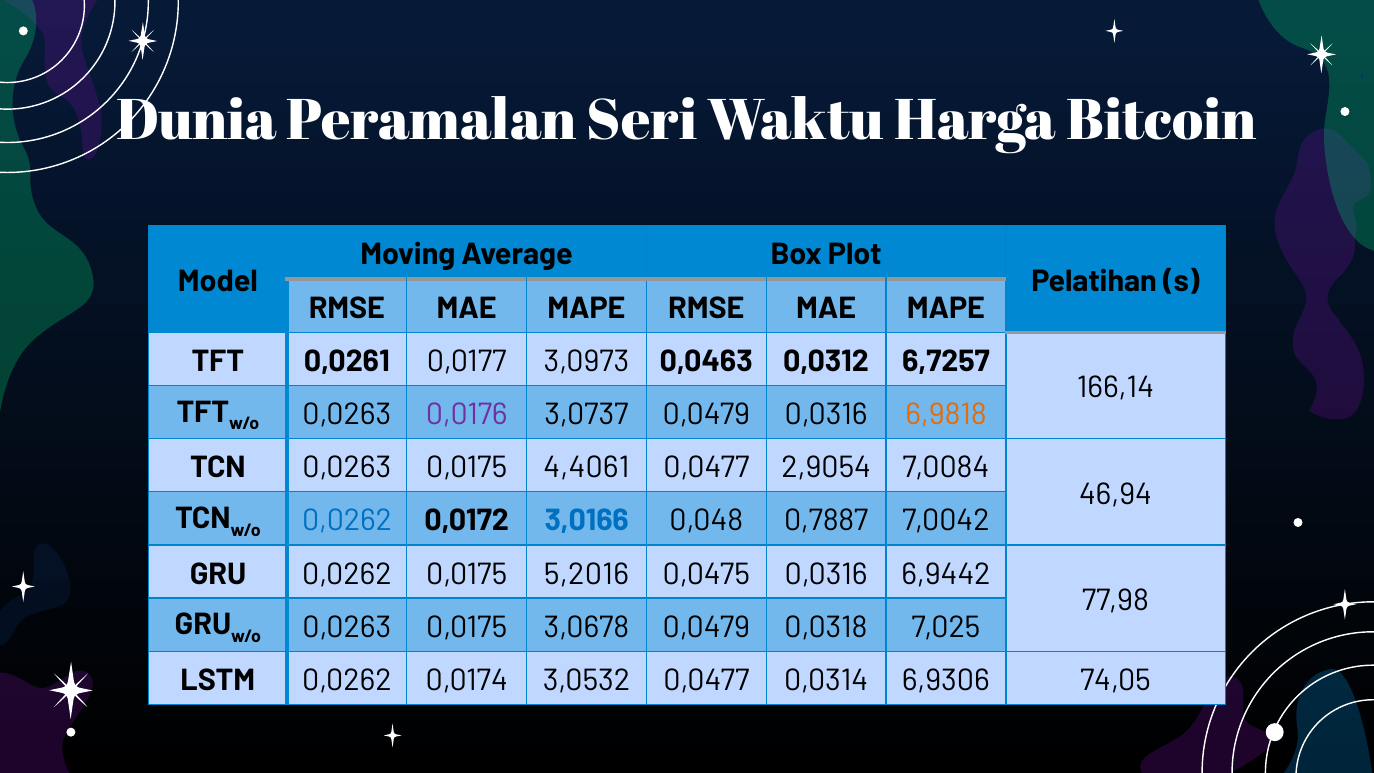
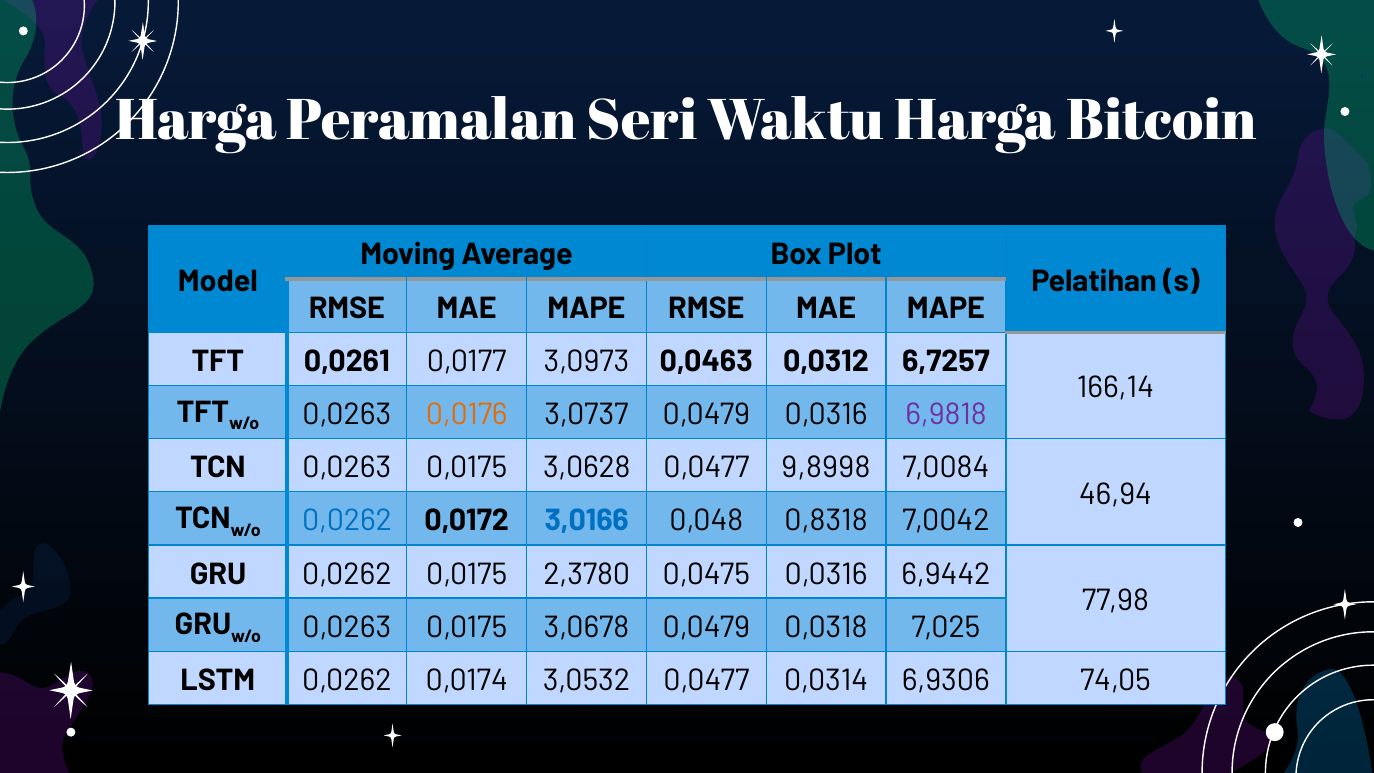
Dunia: Dunia -> Harga (196, 121)
0,0176 colour: purple -> orange (467, 414)
6,9818 colour: orange -> purple (946, 414)
4,4061: 4,4061 -> 3,0628 (587, 468)
2,9054: 2,9054 -> 9,8998 (826, 468)
0,7887: 0,7887 -> 0,8318 (826, 521)
5,2016: 5,2016 -> 2,3780 (587, 574)
